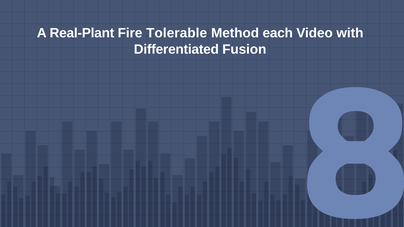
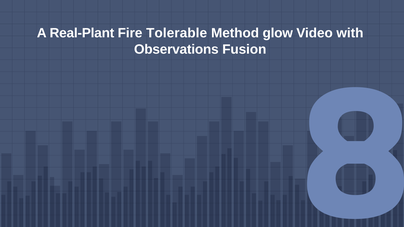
each: each -> glow (278, 33)
Differentiated: Differentiated -> Observations (176, 49)
